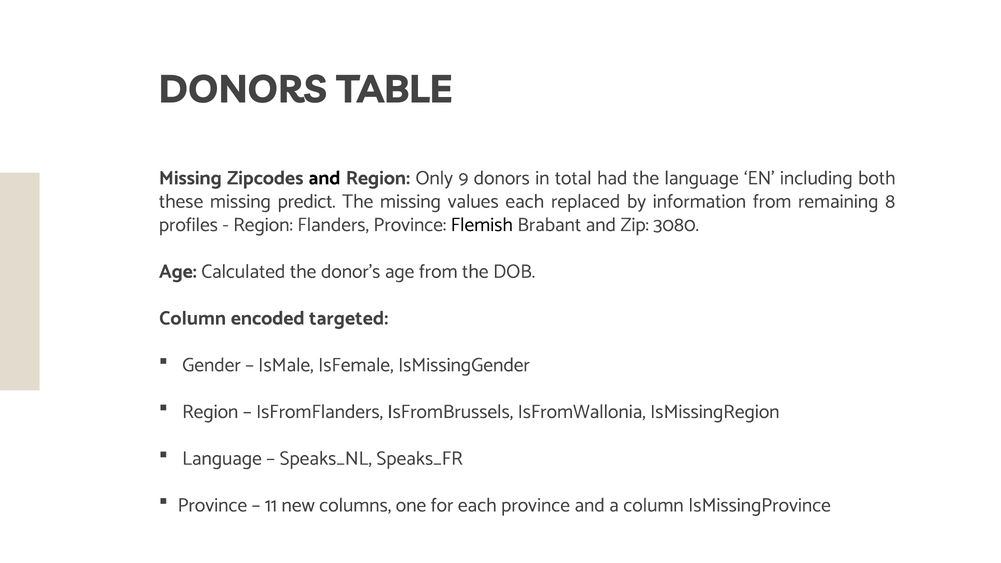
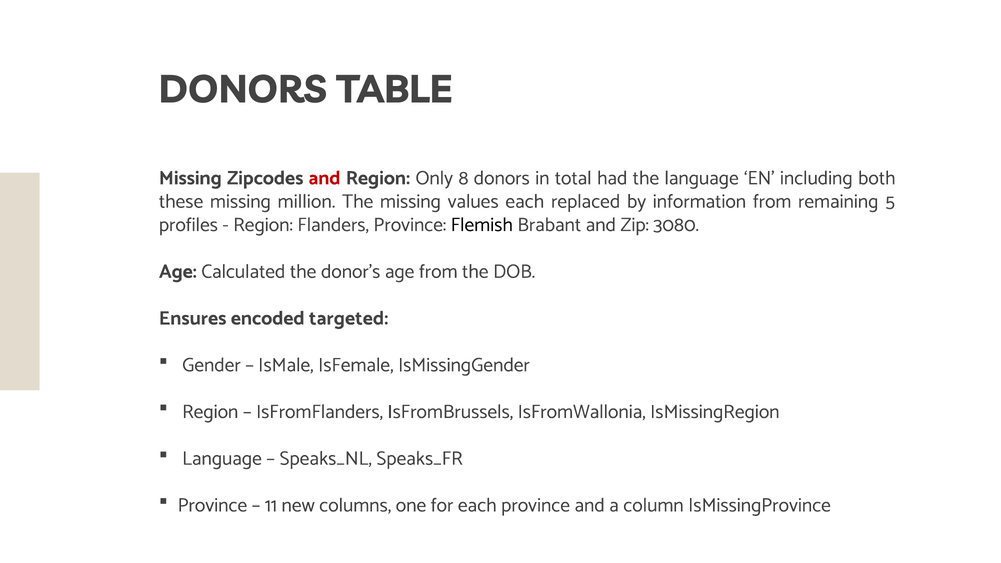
and colour: black -> red (325, 178)
9: 9 -> 8 (463, 178)
predict: predict -> million (306, 201)
8: 8 -> 5 (890, 201)
Column: Column -> Ensures (193, 318)
